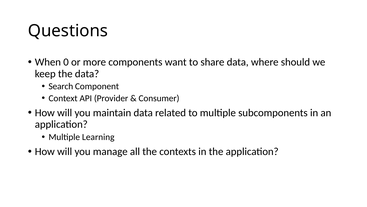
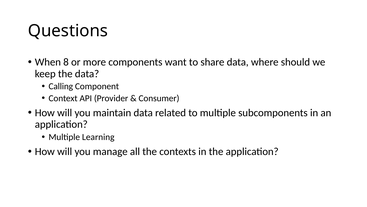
0: 0 -> 8 (66, 62)
Search: Search -> Calling (61, 86)
